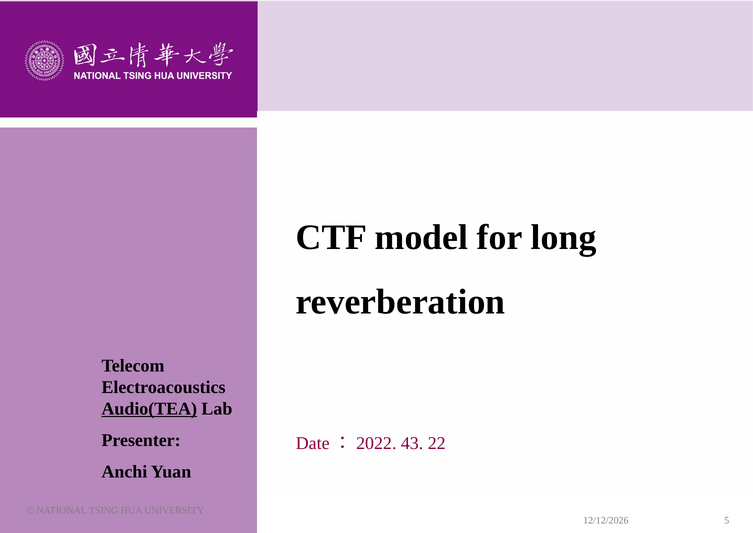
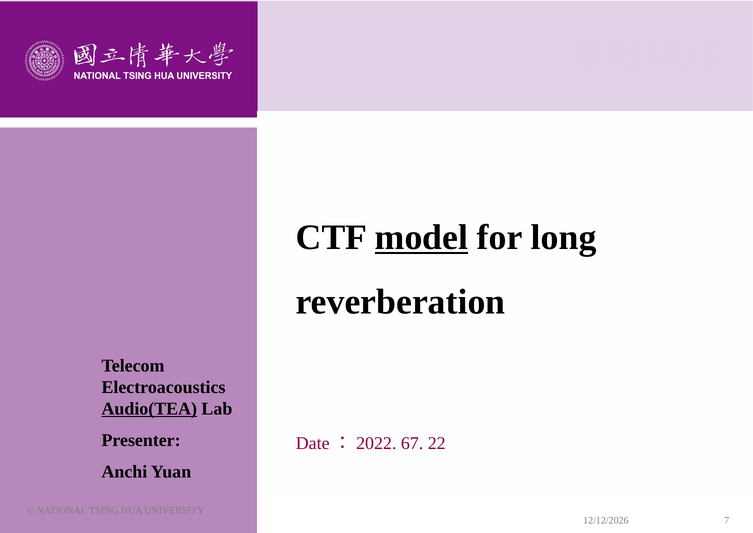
model underline: none -> present (421, 237)
43: 43 -> 67 (412, 443)
5: 5 -> 7 (727, 520)
